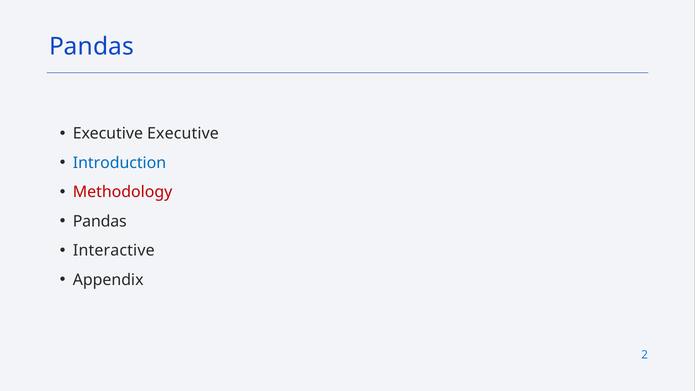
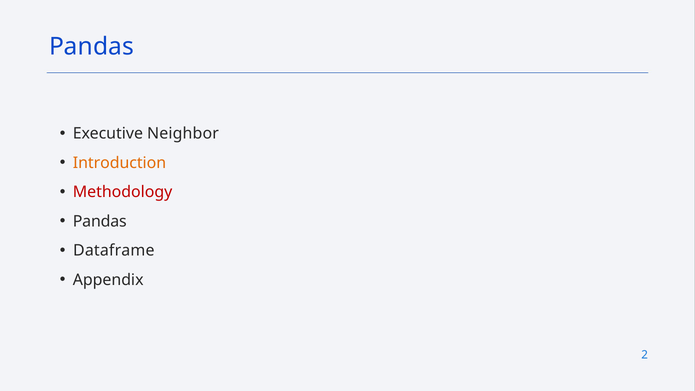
Executive Executive: Executive -> Neighbor (183, 134)
Introduction colour: blue -> orange (119, 163)
Interactive: Interactive -> Dataframe (114, 251)
